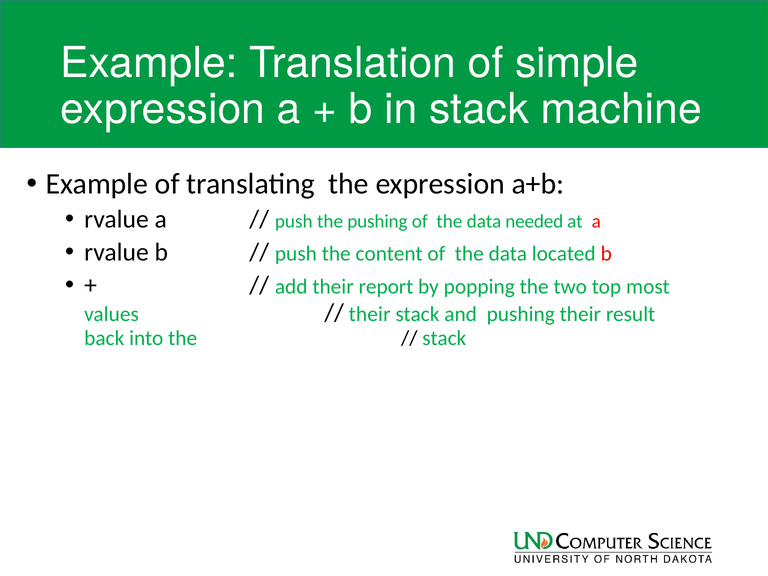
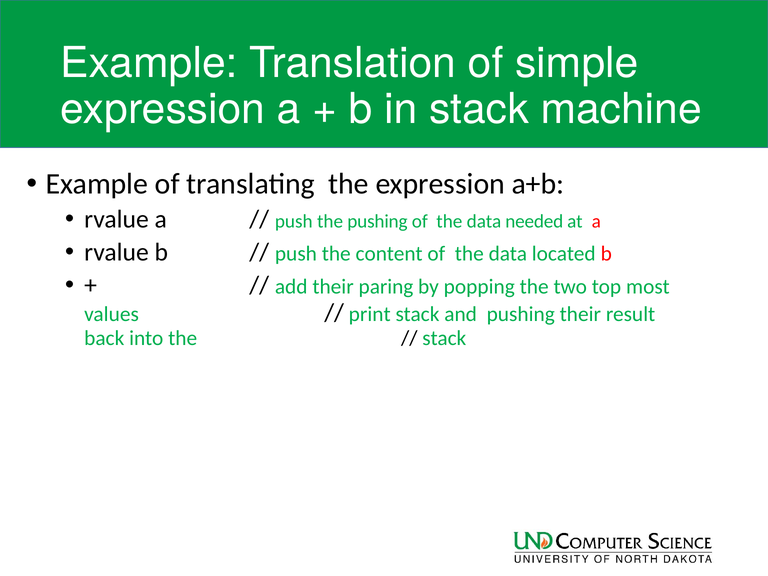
report: report -> paring (386, 287)
their: their -> print (370, 314)
